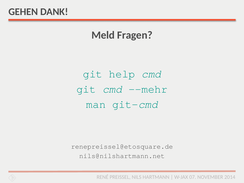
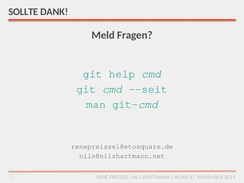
GEHEN: GEHEN -> SOLLTE (23, 12)
--mehr: --mehr -> --seit (148, 89)
